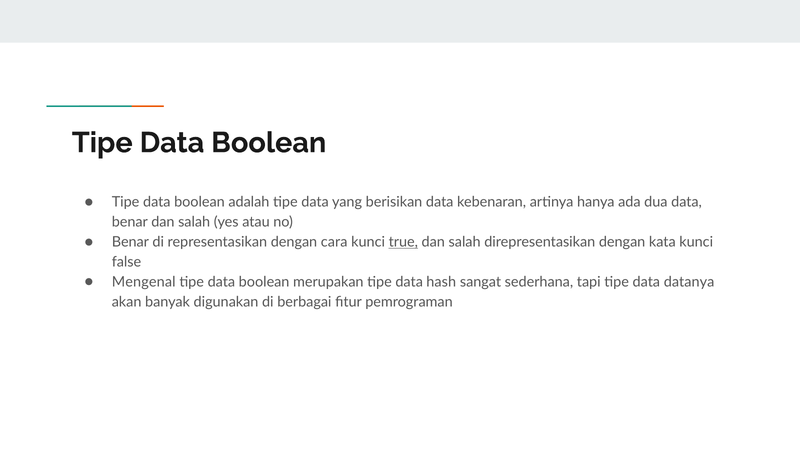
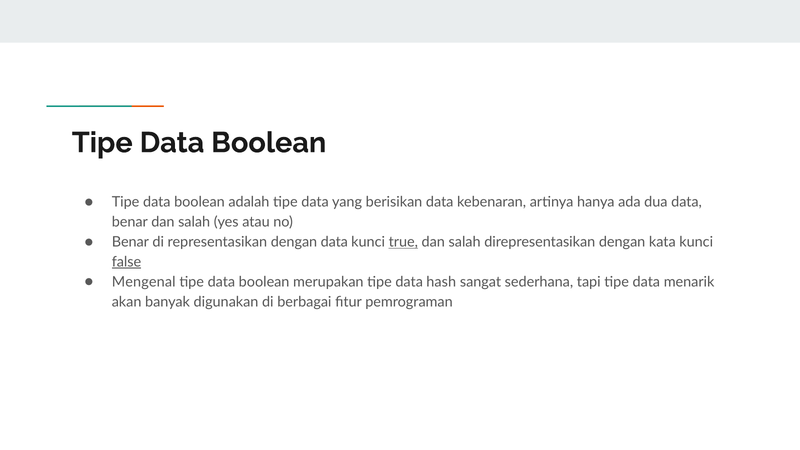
dengan cara: cara -> data (334, 242)
false underline: none -> present (127, 262)
datanya: datanya -> menarik (689, 282)
